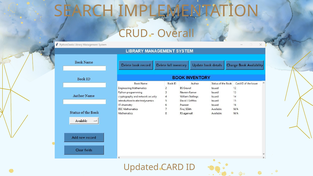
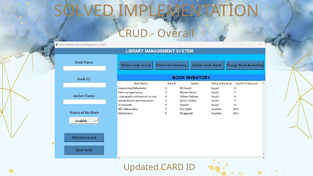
SEARCH: SEARCH -> SOLVED (84, 11)
